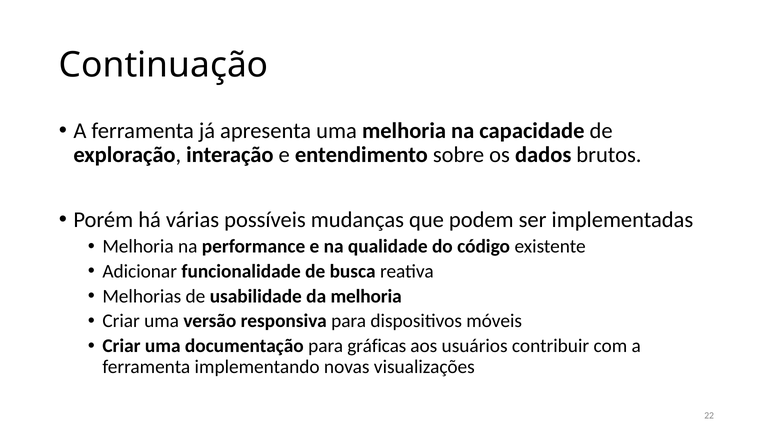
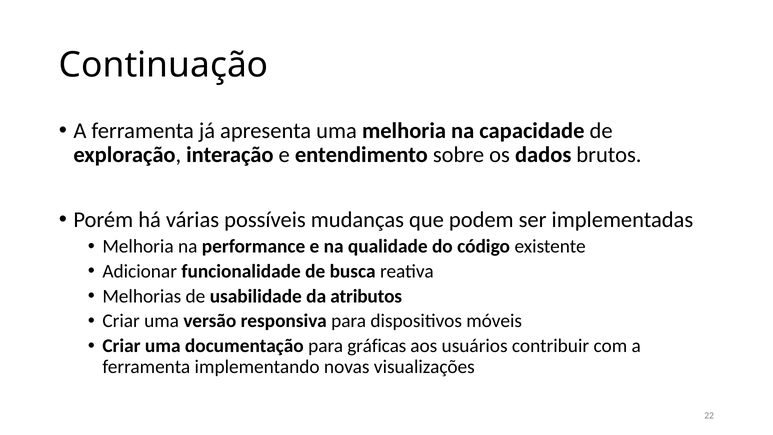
da melhoria: melhoria -> atributos (366, 296)
